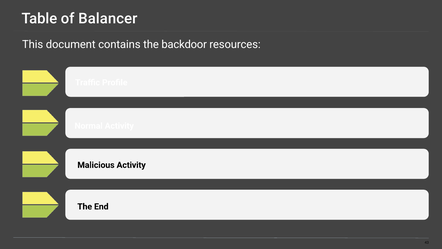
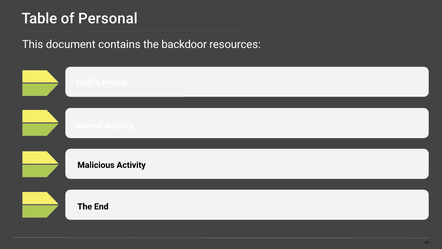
Balancer: Balancer -> Personal (108, 19)
